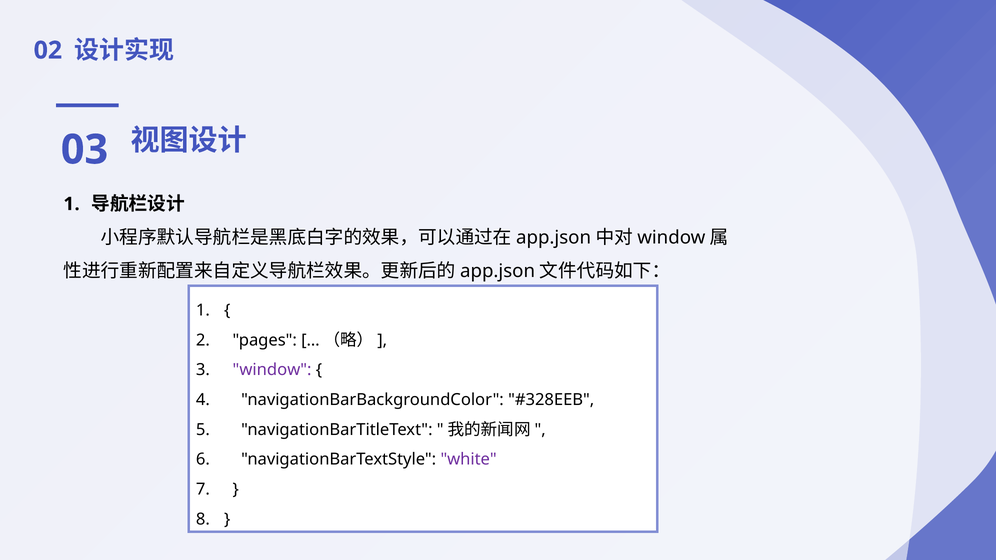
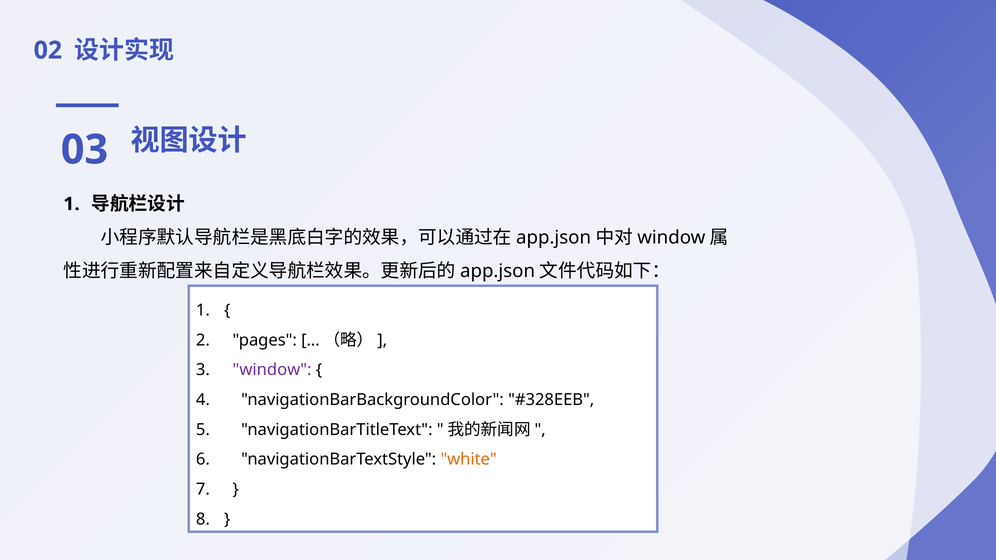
white colour: purple -> orange (469, 460)
